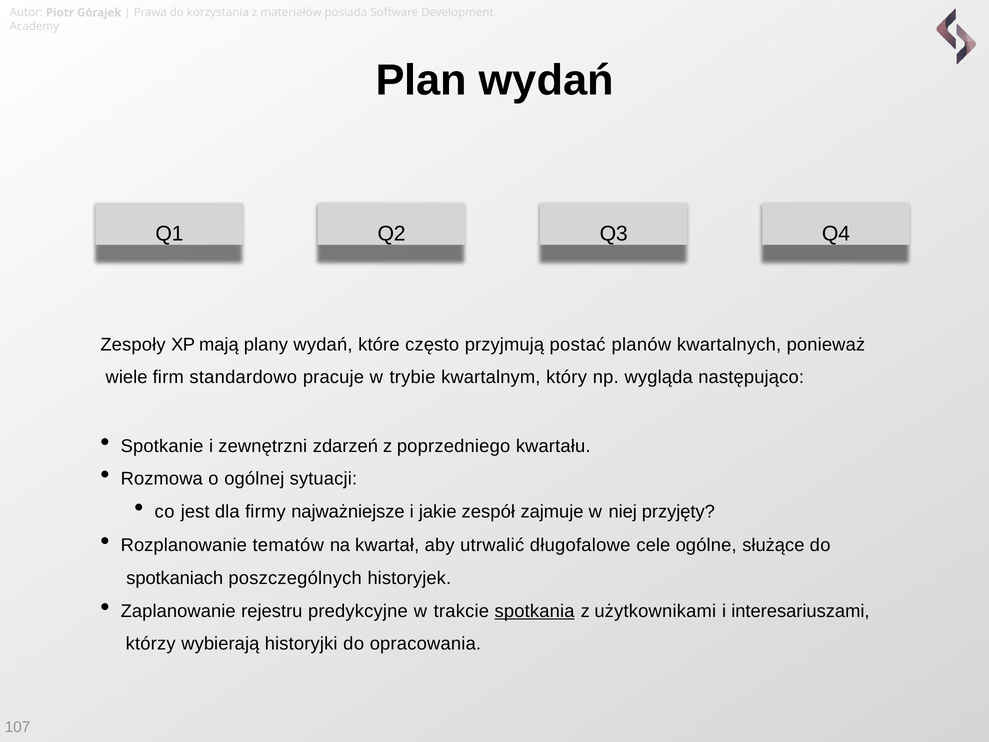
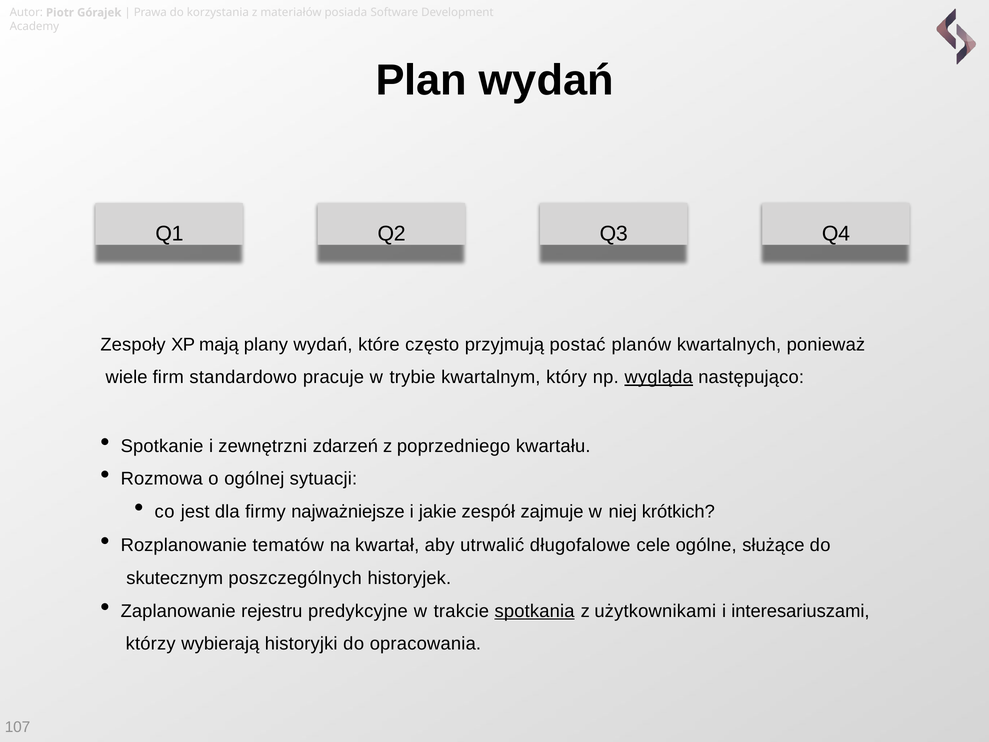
wygląda underline: none -> present (659, 377)
przyjęty: przyjęty -> krótkich (678, 511)
spotkaniach: spotkaniach -> skutecznym (175, 578)
